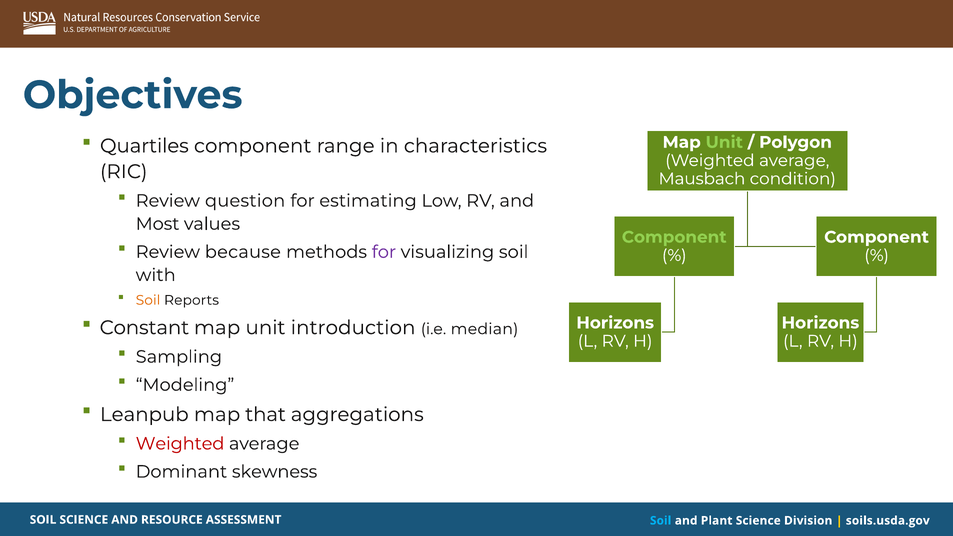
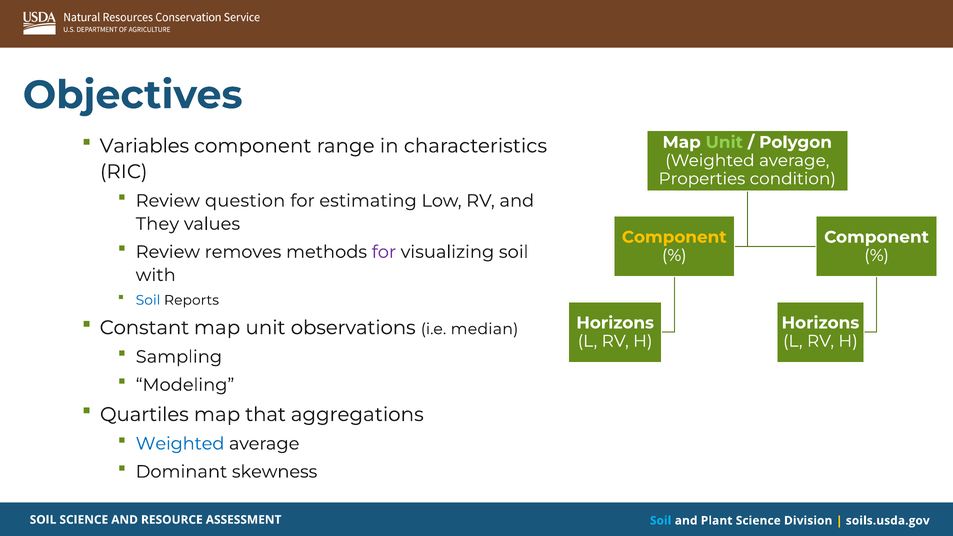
Quartiles: Quartiles -> Variables (144, 146)
Mausbach: Mausbach -> Properties (702, 179)
Most: Most -> They (157, 224)
Component colour: light green -> yellow (674, 237)
because: because -> removes (243, 252)
Soil colour: orange -> blue (148, 300)
introduction: introduction -> observations (353, 328)
Leanpub: Leanpub -> Quartiles (144, 415)
Weighted colour: red -> blue (180, 444)
